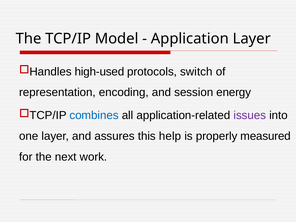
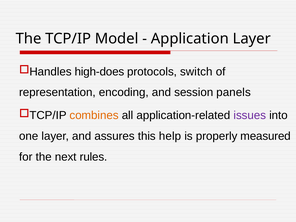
high-used: high-used -> high-does (99, 72)
energy: energy -> panels (234, 92)
combines colour: blue -> orange (94, 115)
work: work -> rules (94, 157)
